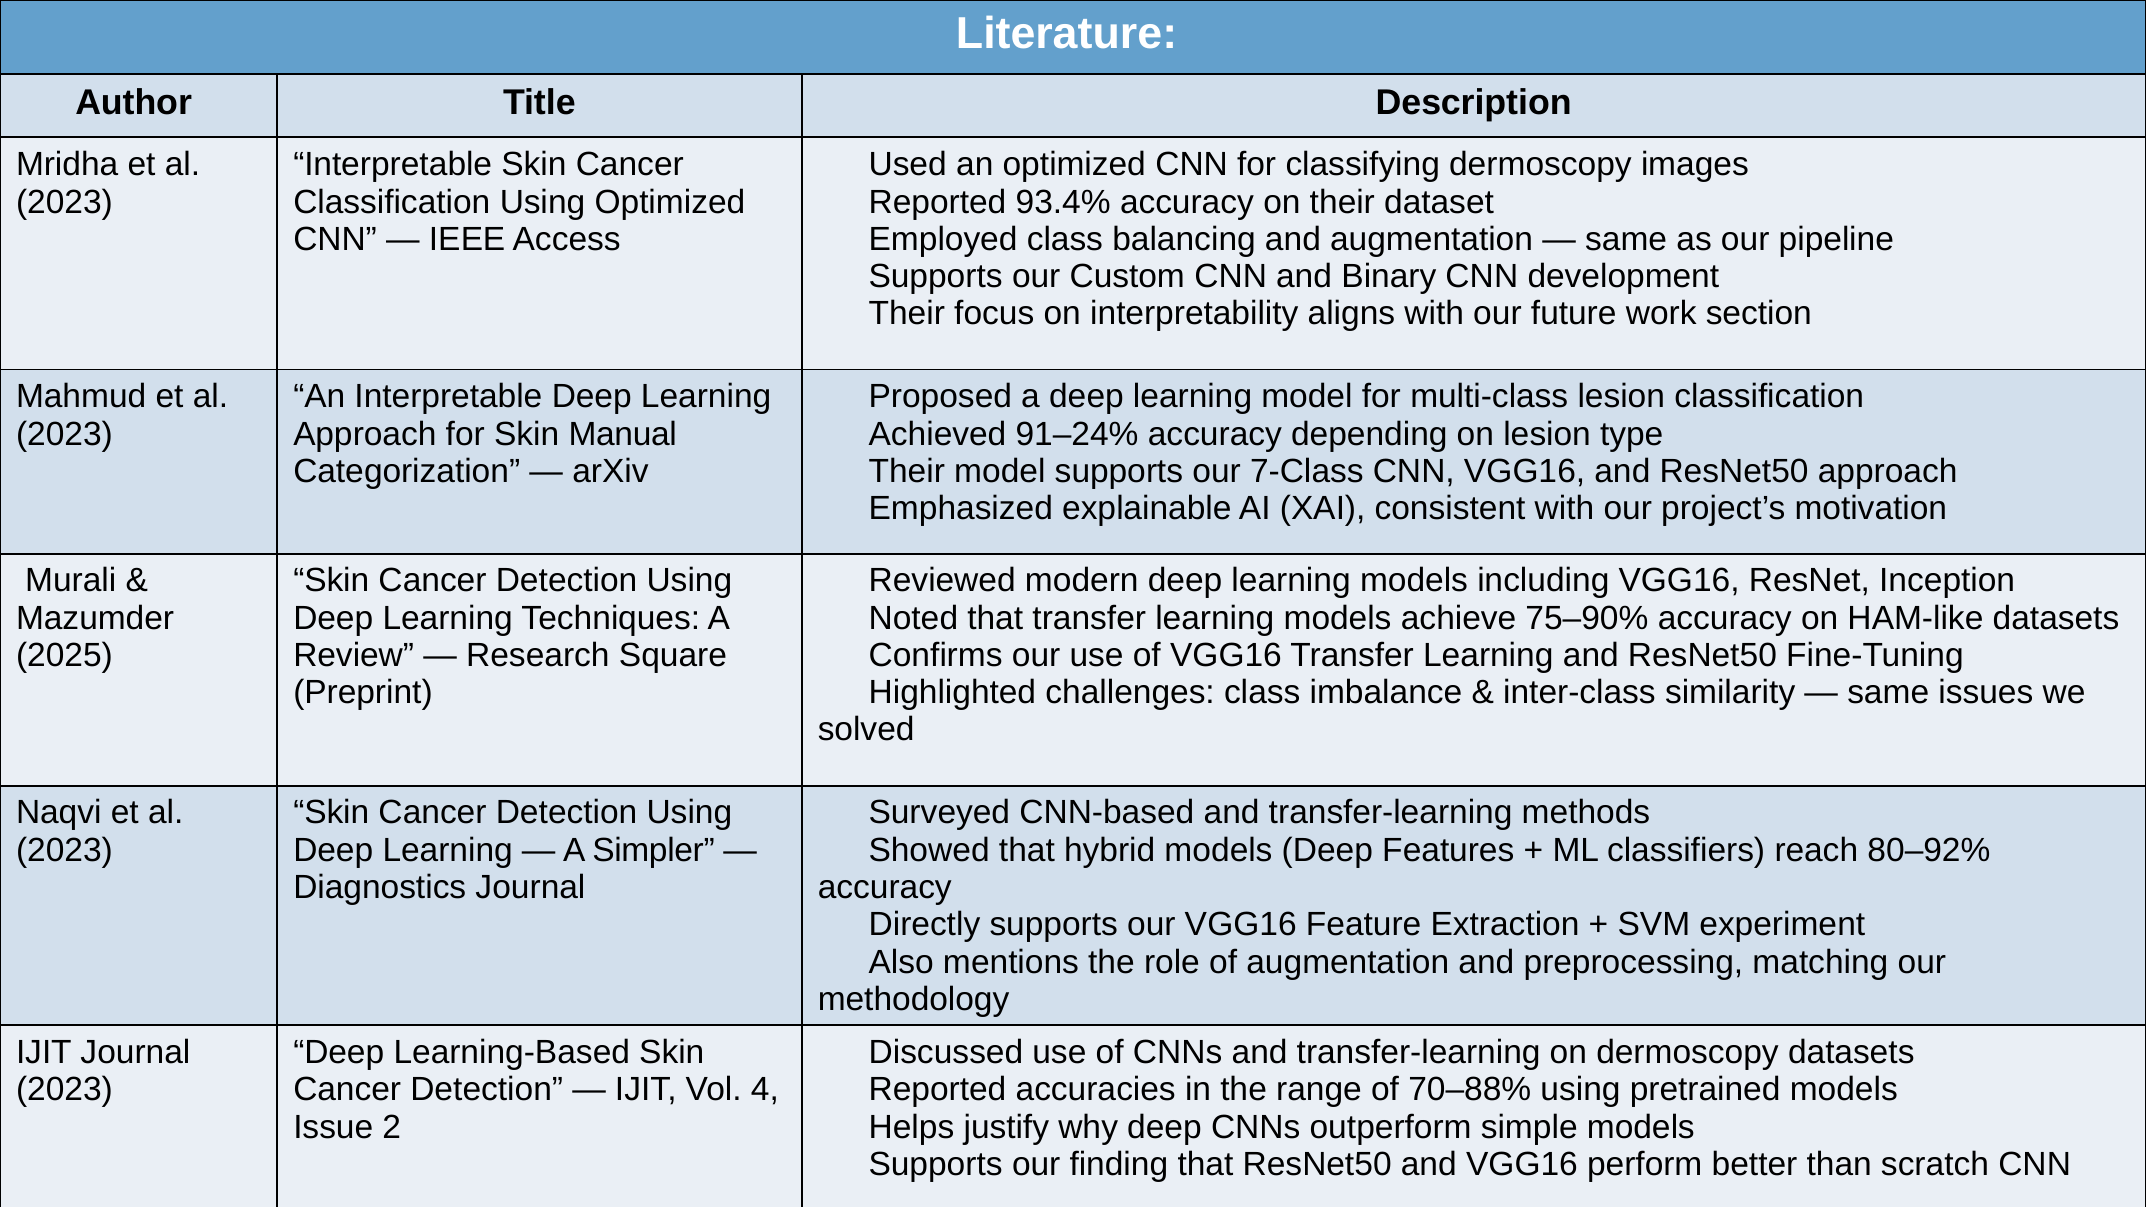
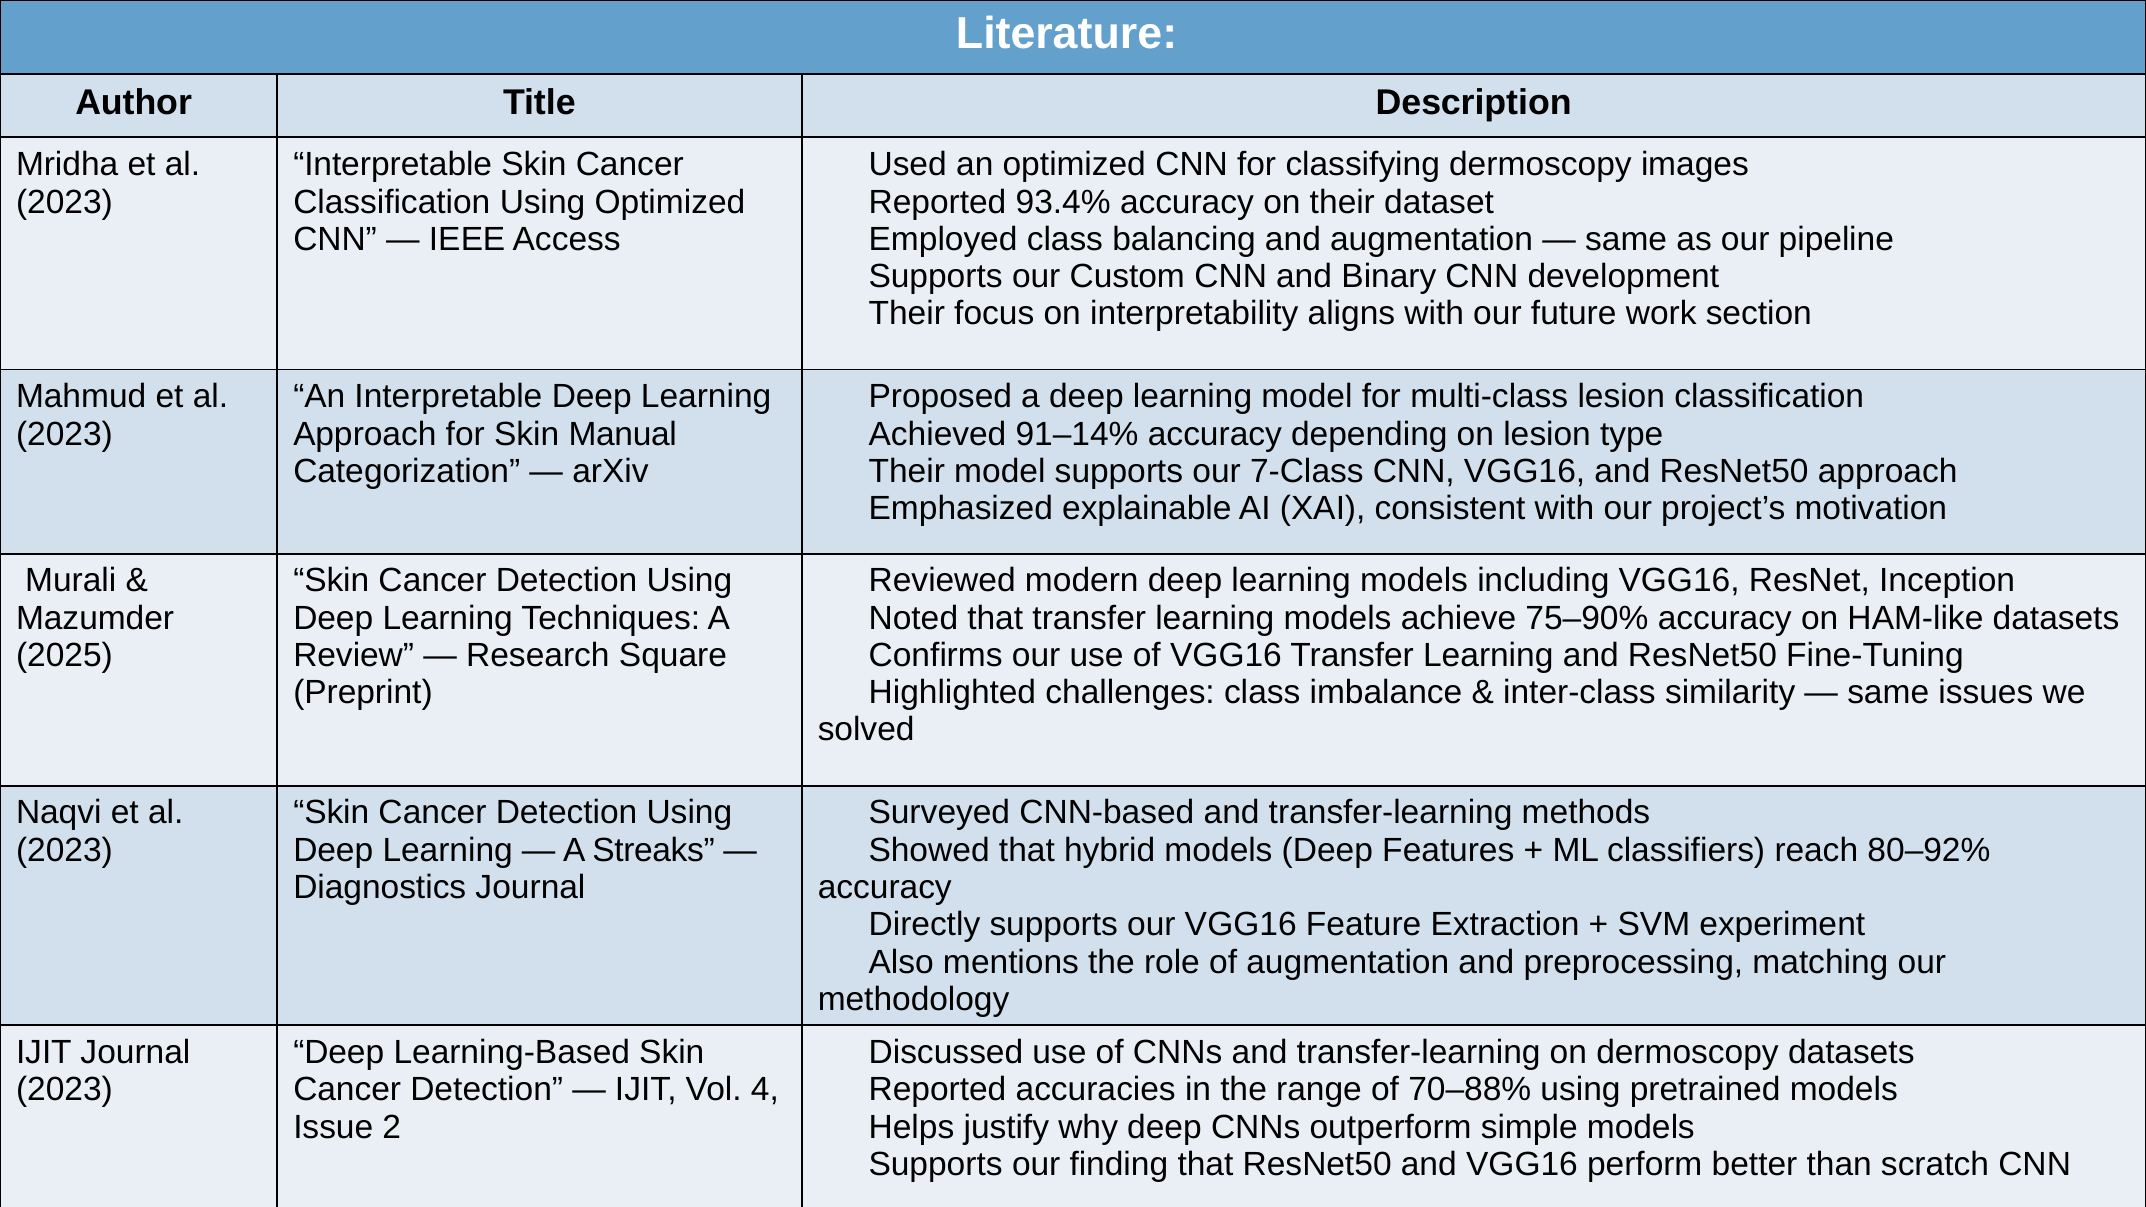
91–24%: 91–24% -> 91–14% (1077, 434)
Simpler: Simpler -> Streaks (654, 850)
